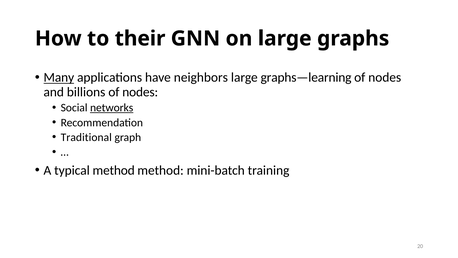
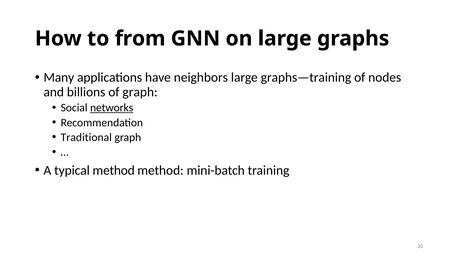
their: their -> from (140, 38)
Many underline: present -> none (59, 77)
graphs—learning: graphs—learning -> graphs—training (306, 77)
billions of nodes: nodes -> graph (140, 92)
